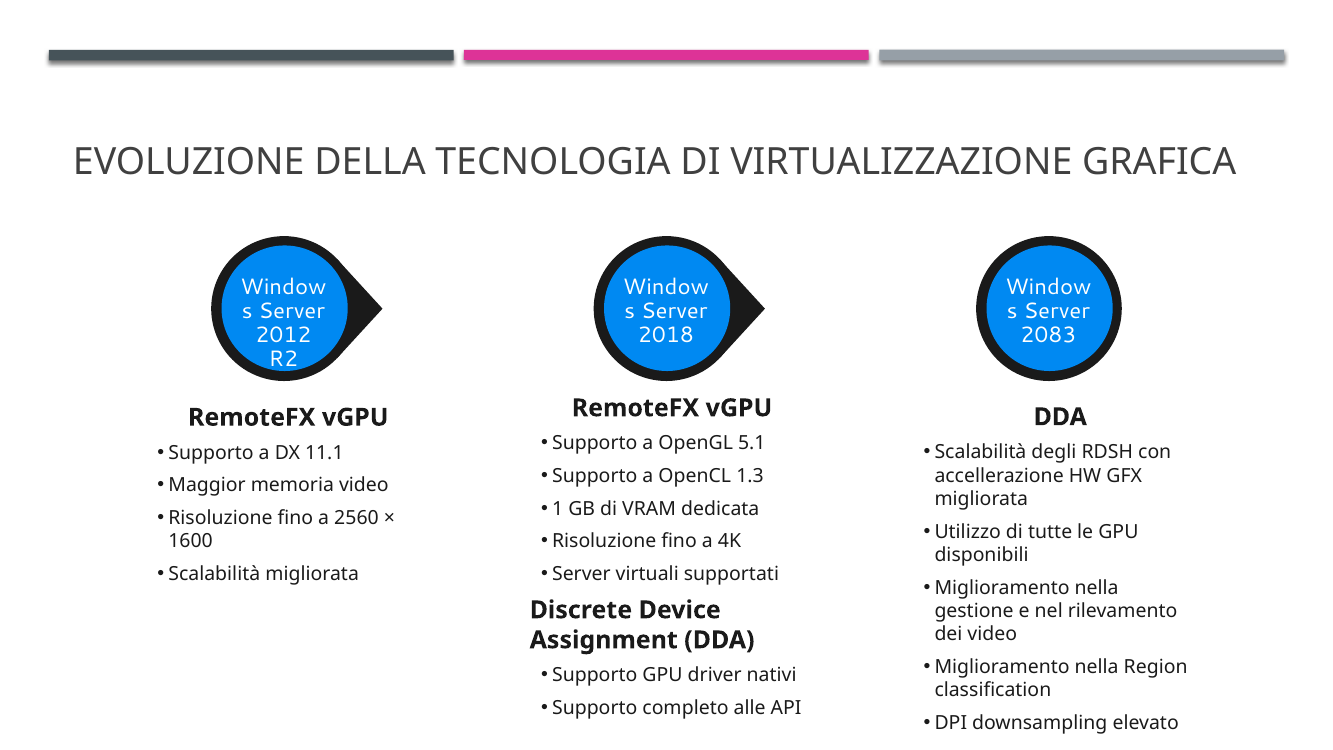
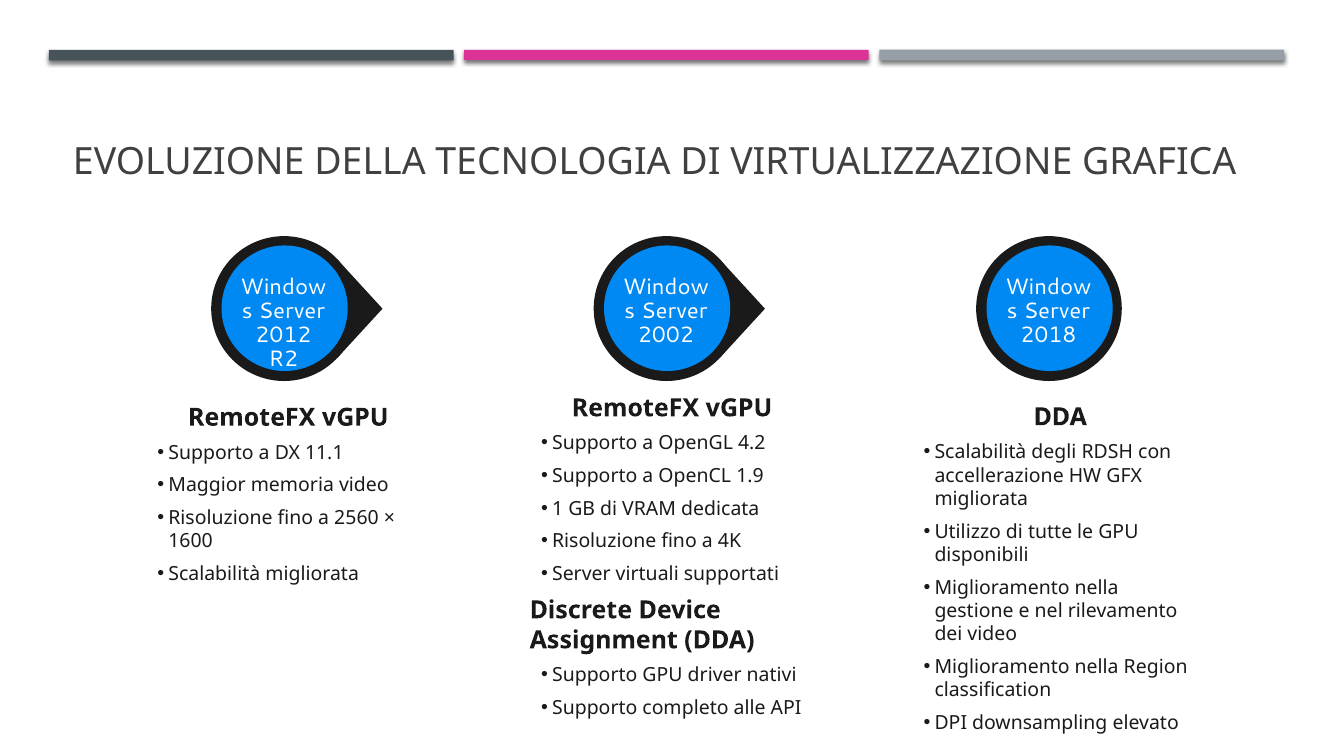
2018: 2018 -> 2002 (666, 335)
2083: 2083 -> 2018 (1048, 335)
5.1: 5.1 -> 4.2 (752, 443)
1.3: 1.3 -> 1.9 (750, 476)
